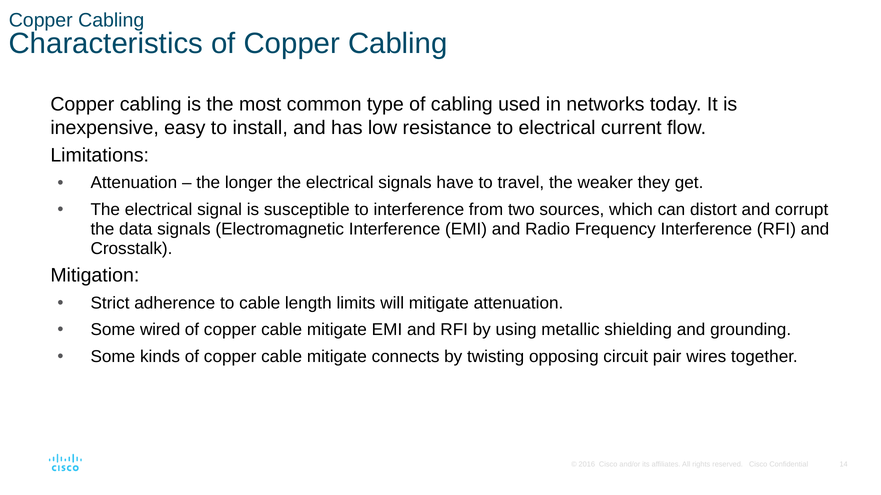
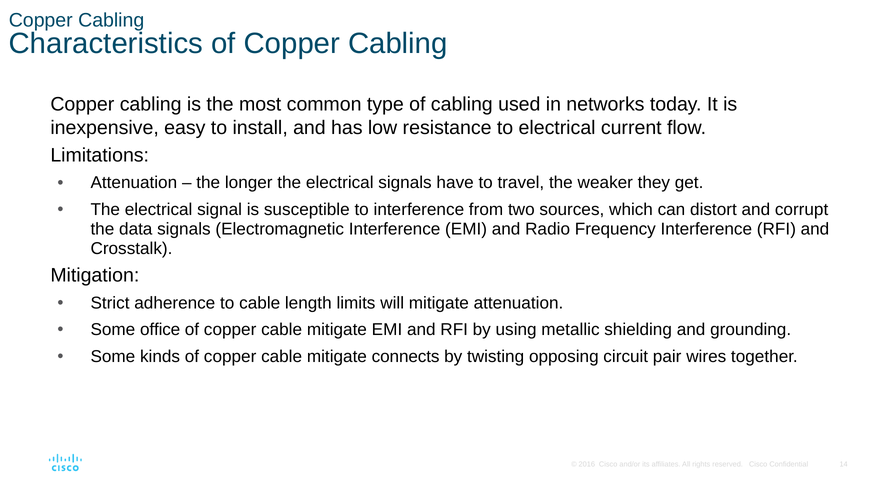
wired: wired -> office (160, 330)
